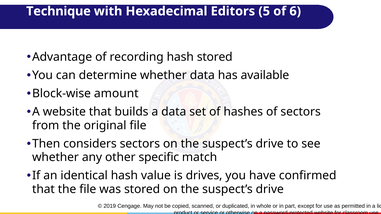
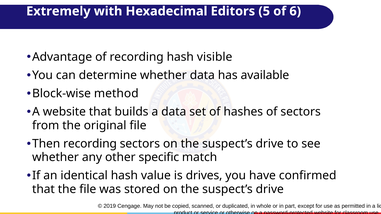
Technique: Technique -> Extremely (58, 11)
hash stored: stored -> visible (215, 57)
amount: amount -> method (116, 94)
Then considers: considers -> recording (90, 144)
